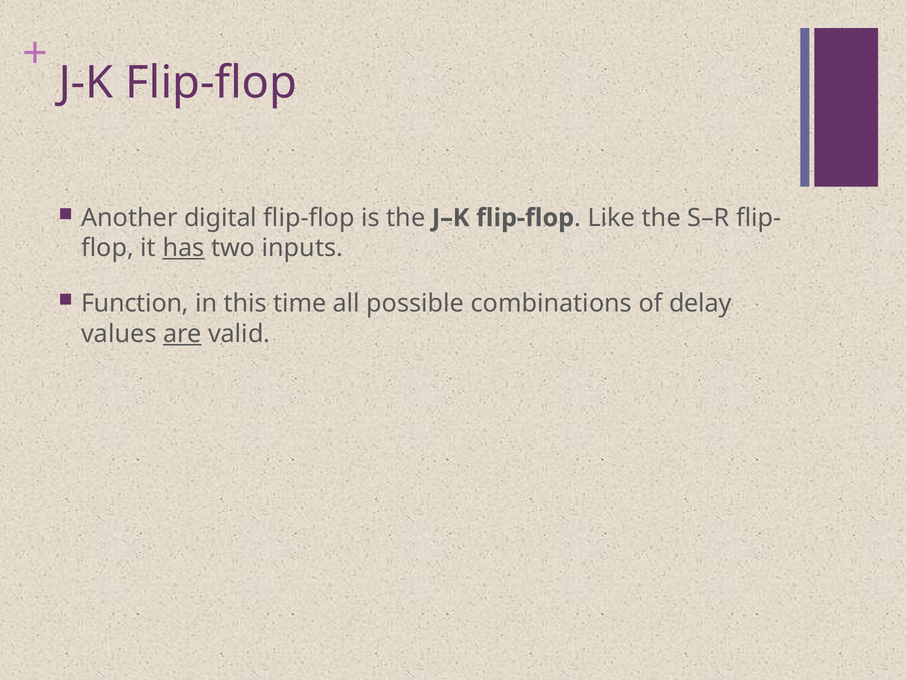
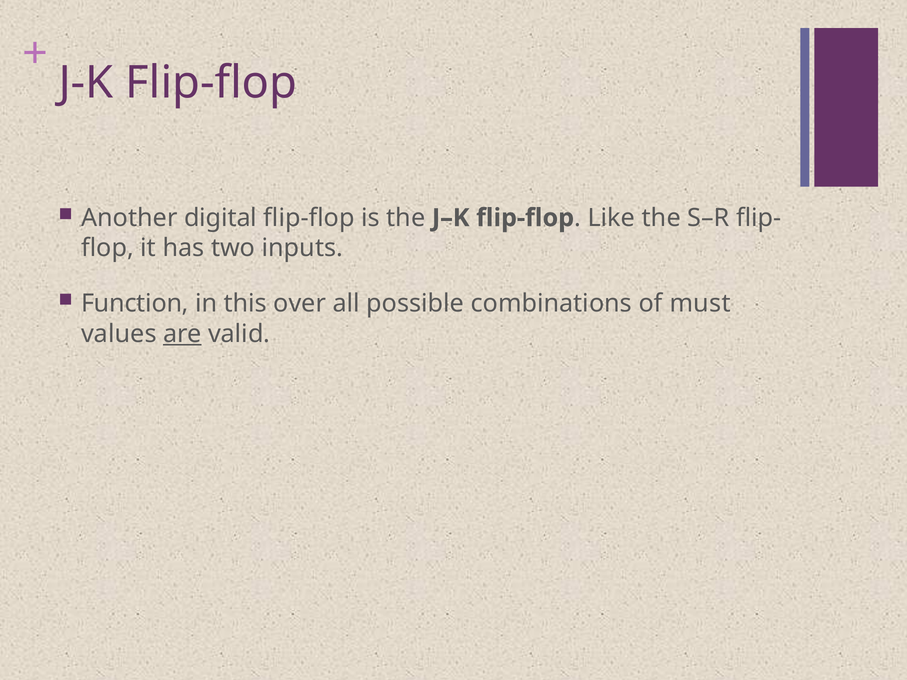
has underline: present -> none (183, 248)
time: time -> over (300, 304)
delay: delay -> must (700, 304)
